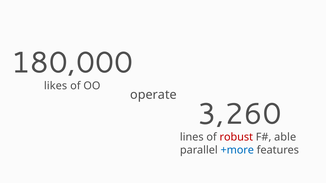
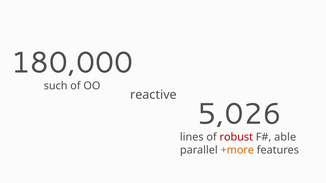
likes: likes -> such (56, 86)
operate: operate -> reactive (153, 95)
3,260: 3,260 -> 5,026 (239, 114)
+more colour: blue -> orange (237, 151)
